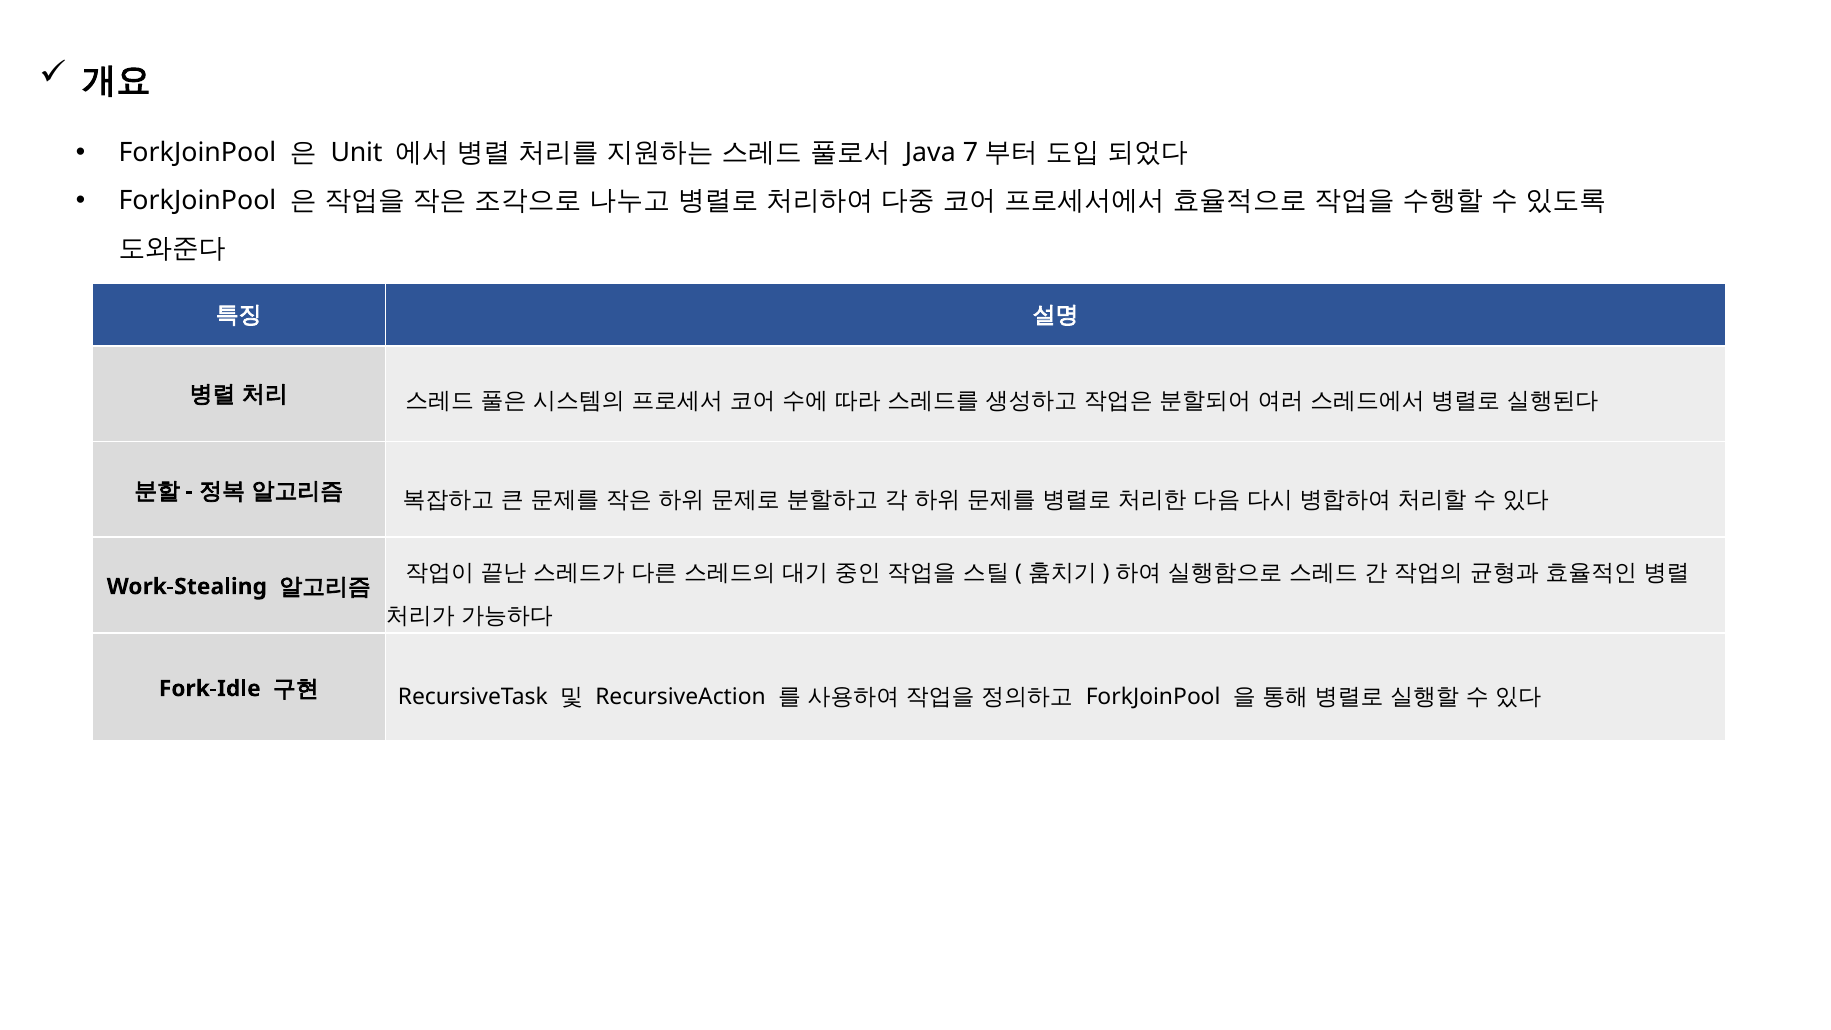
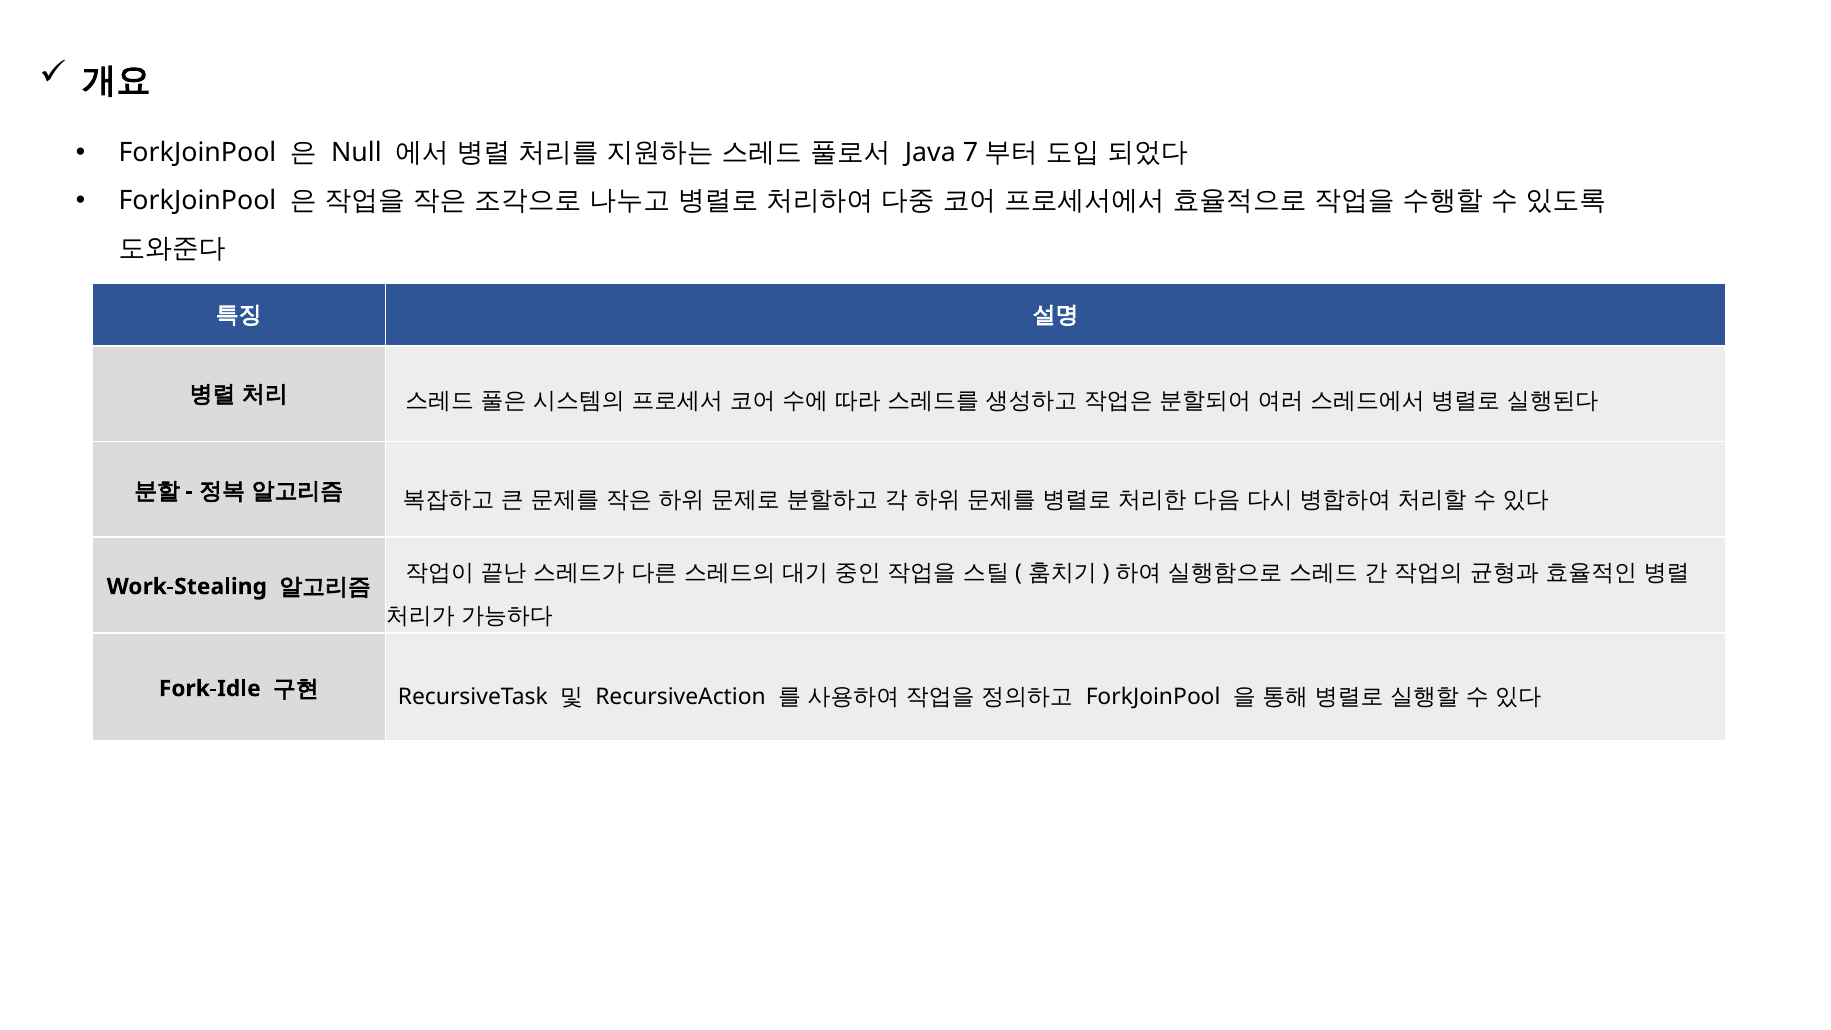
Unit: Unit -> Null (356, 153)
